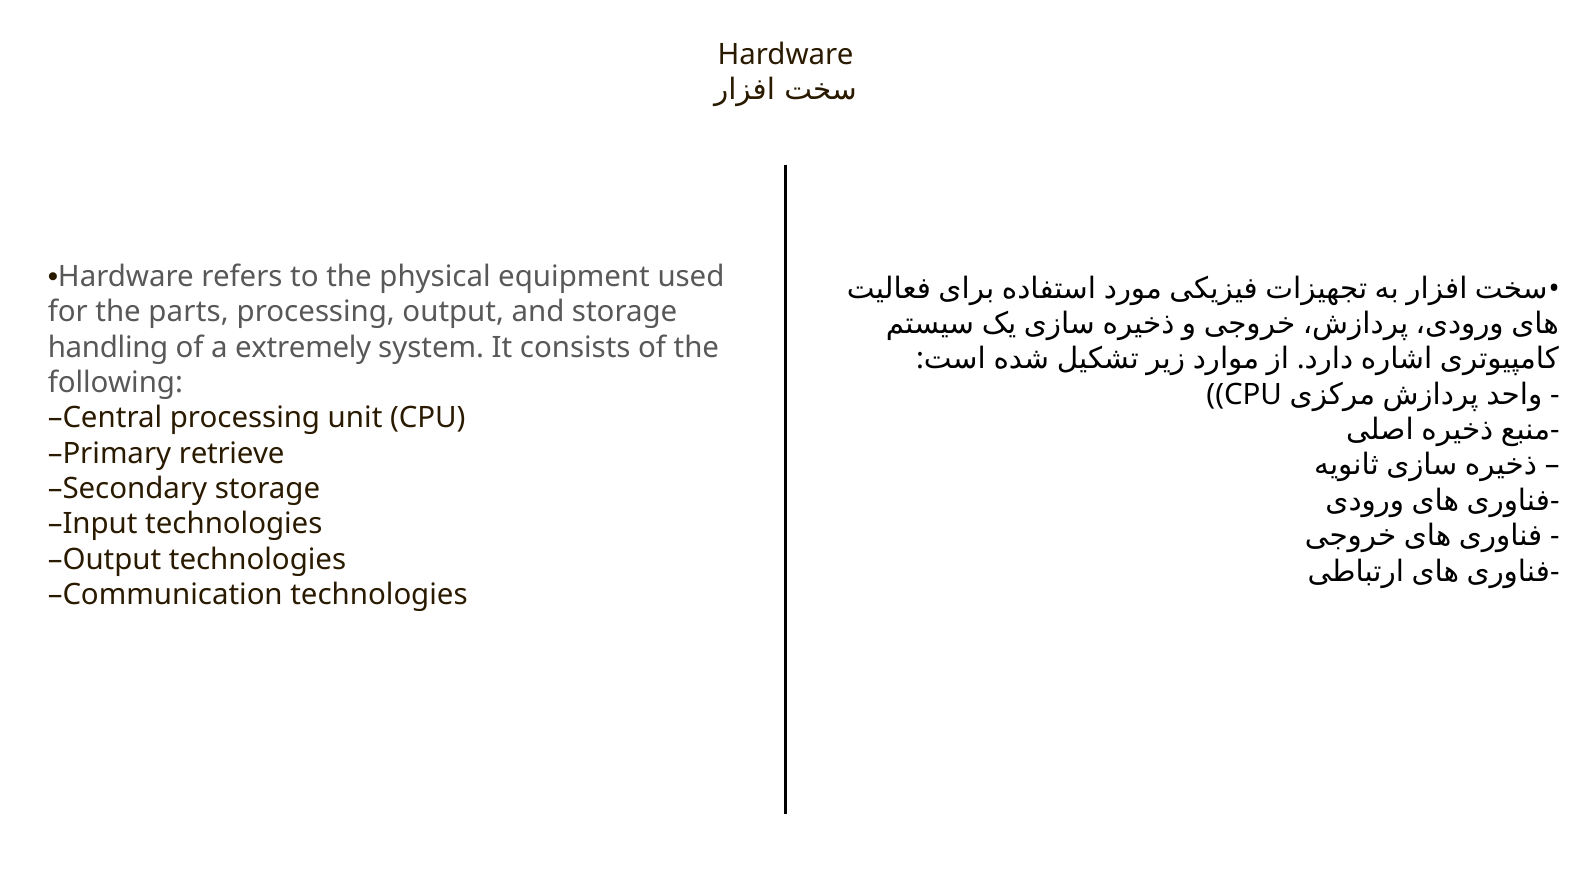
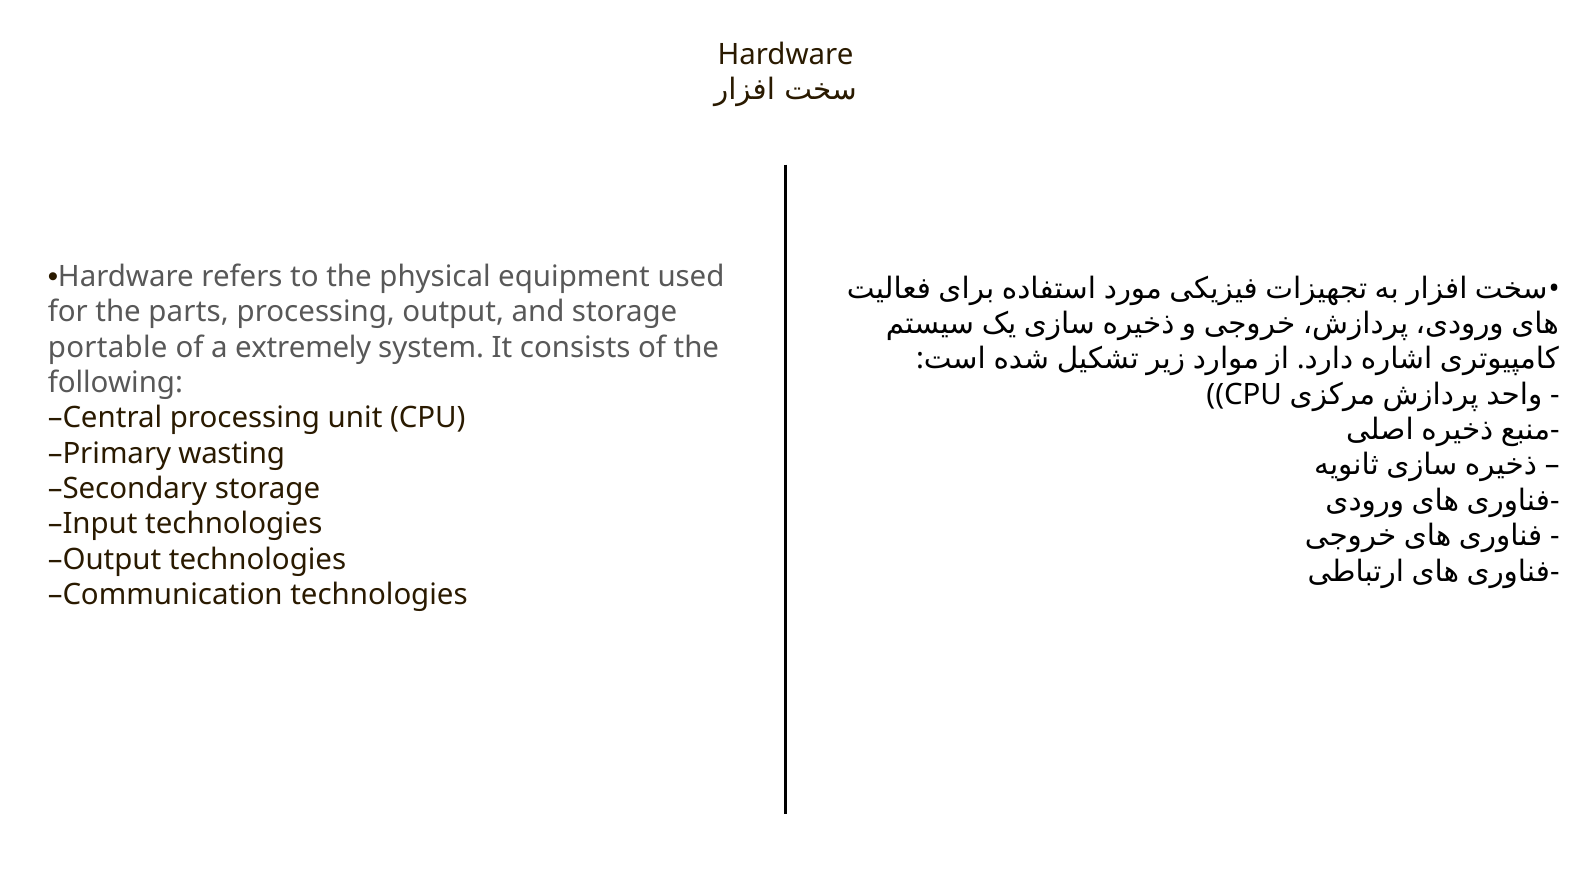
handling: handling -> portable (108, 347)
retrieve: retrieve -> wasting (232, 453)
